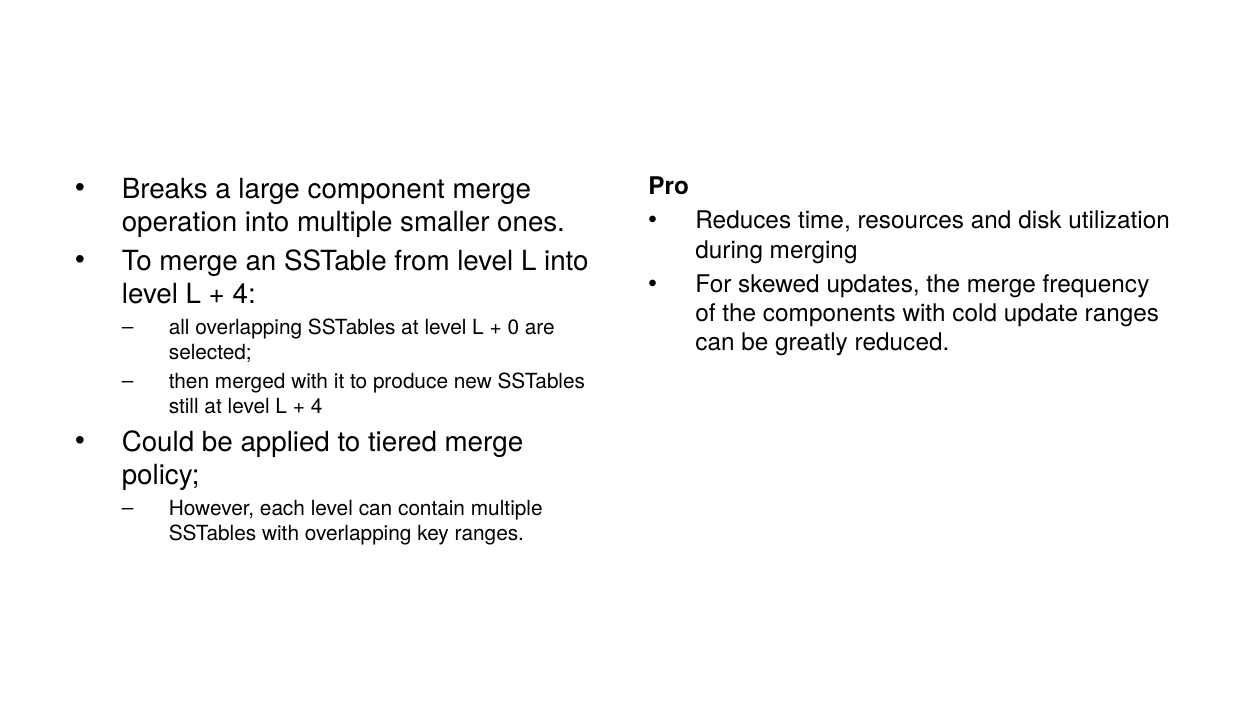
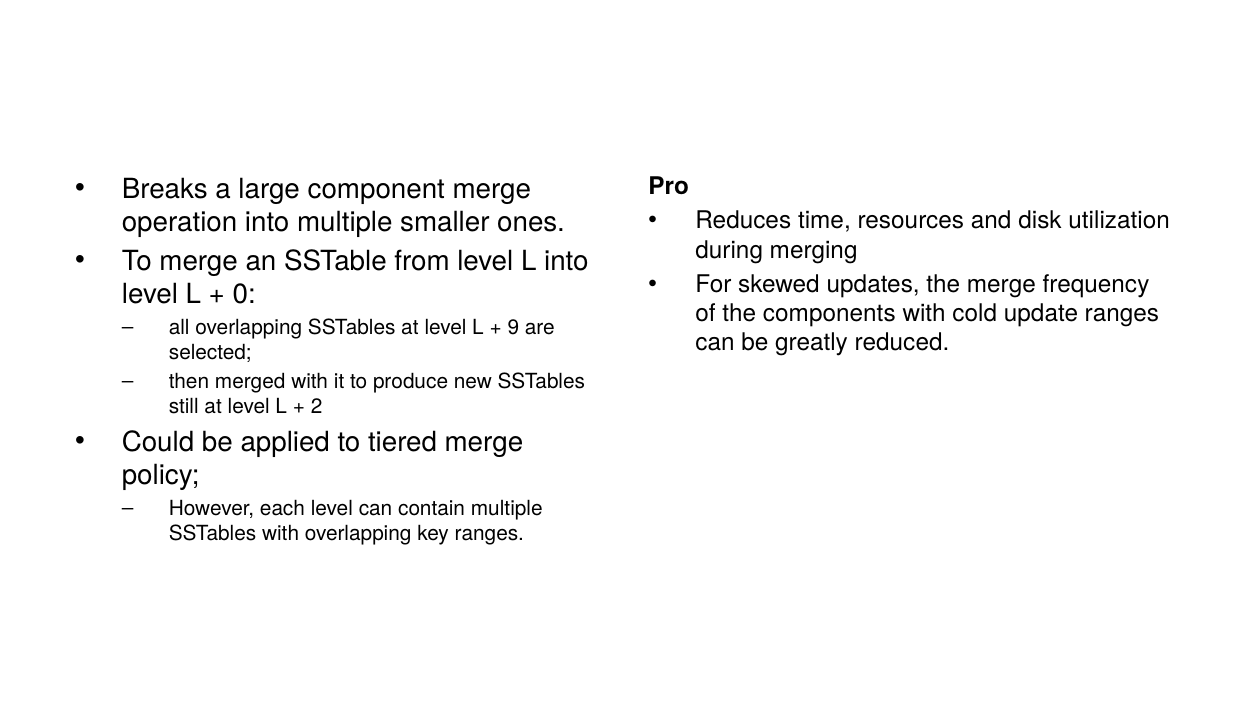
4: 4 -> 0 (244, 295)
0: 0 -> 9 (513, 328)
4: 4 -> 2 (317, 407)
